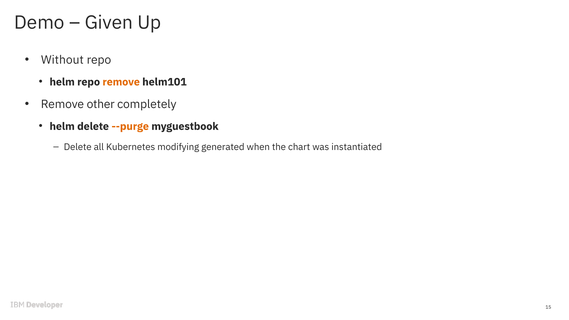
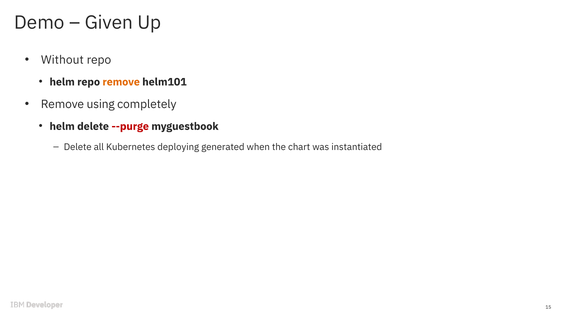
other: other -> using (101, 104)
--purge colour: orange -> red (130, 126)
modifying: modifying -> deploying (178, 147)
